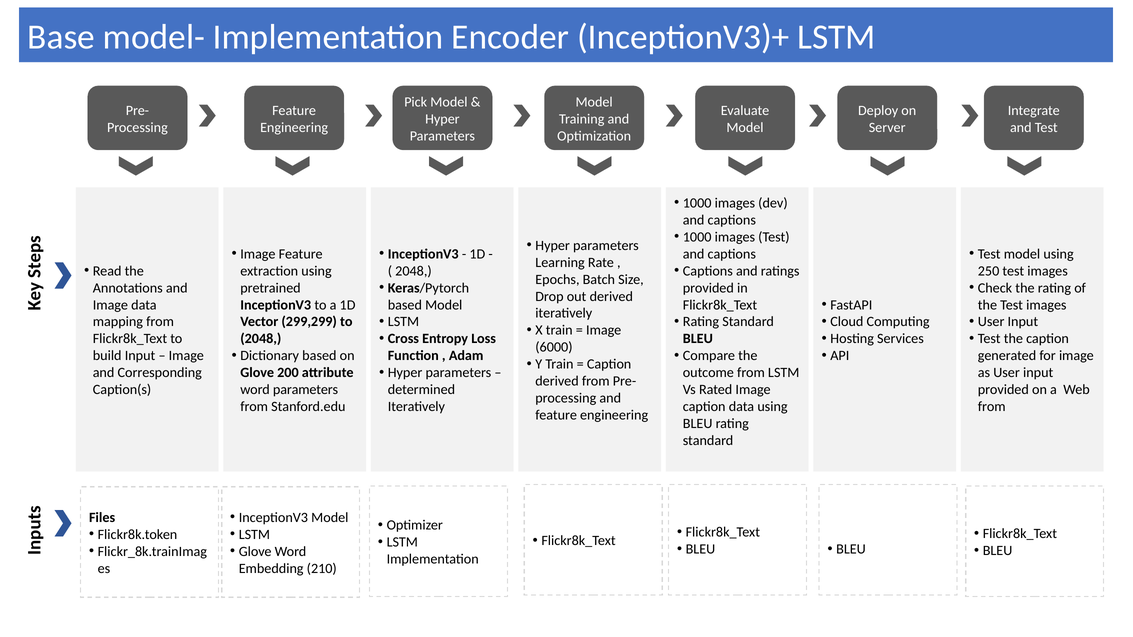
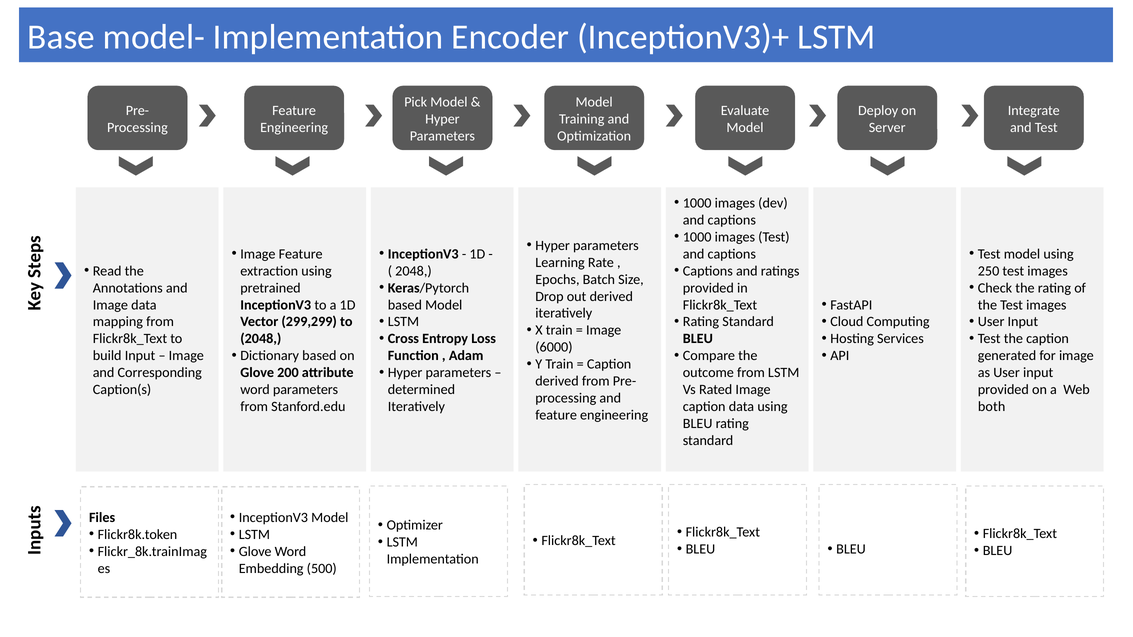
from: from -> both (992, 407)
210: 210 -> 500 (322, 569)
